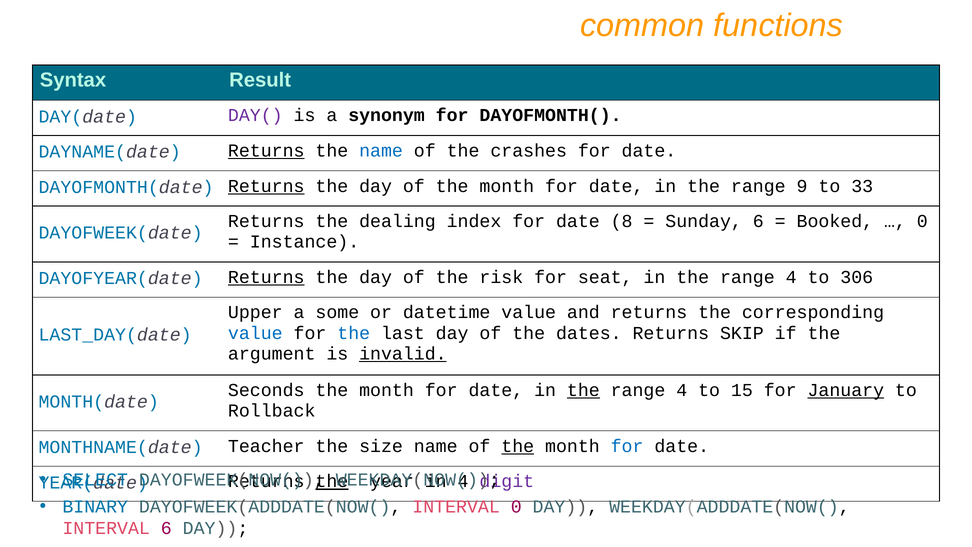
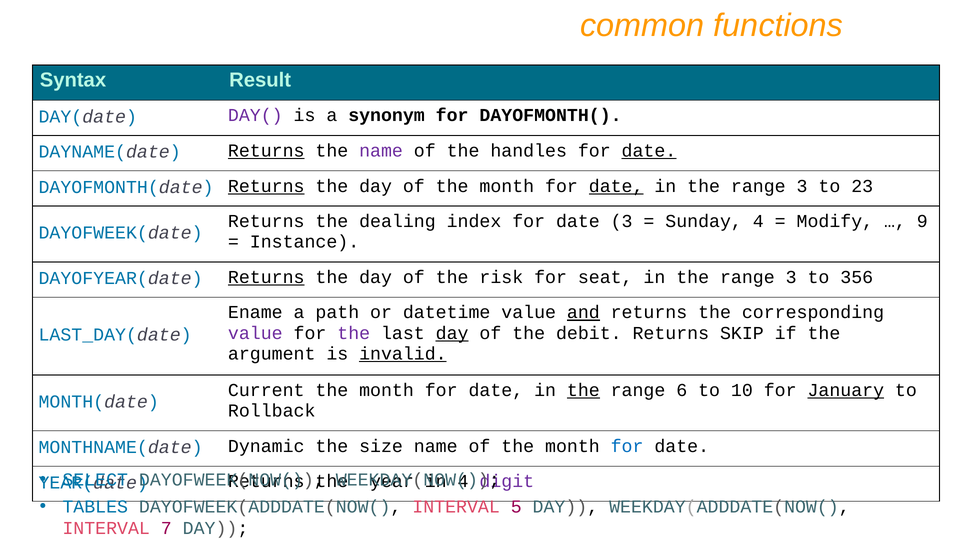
name colour: blue -> purple (381, 151)
crashes: crashes -> handles (529, 151)
date underline: none -> present (649, 151)
date underline: none -> present (616, 186)
9: 9 -> 3 (802, 186)
33: 33 -> 23 (862, 186)
date 8: 8 -> 3 (622, 221)
Sunday 6: 6 -> 4 (758, 221)
Booked: Booked -> Modify (835, 221)
0: 0 -> 9 (922, 221)
4: 4 -> 3 (791, 277)
306: 306 -> 356 (857, 277)
Upper: Upper -> Ename (255, 312)
some: some -> path (337, 312)
and underline: none -> present (583, 312)
value colour: blue -> purple (255, 333)
the colour: blue -> purple (354, 333)
day underline: none -> present (452, 333)
dates: dates -> debit (589, 333)
Seconds: Seconds -> Current (266, 390)
4: 4 -> 6 (682, 390)
15: 15 -> 10 (742, 390)
Teacher: Teacher -> Dynamic (266, 446)
the underline: present -> none (518, 446)
the underline: present -> none (332, 481)
BINARY: BINARY -> TABLES (95, 506)
INTERVAL 0: 0 -> 5 (516, 506)
INTERVAL 6: 6 -> 7 (166, 528)
